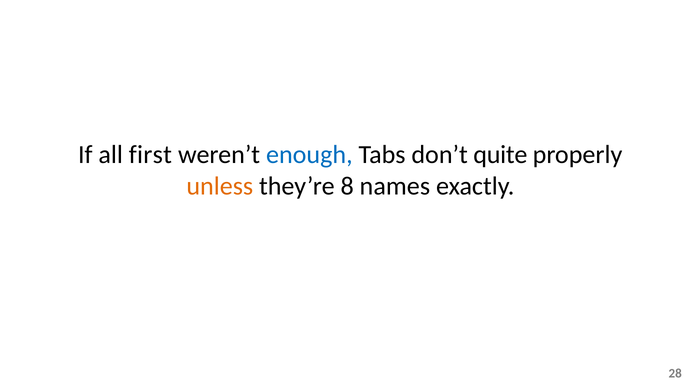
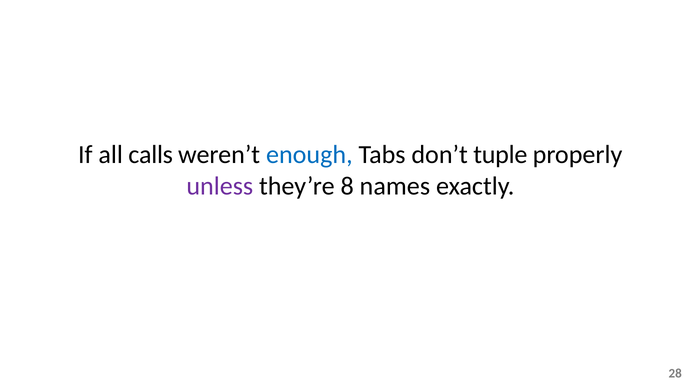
first: first -> calls (151, 155)
quite: quite -> tuple (500, 155)
unless colour: orange -> purple (220, 186)
